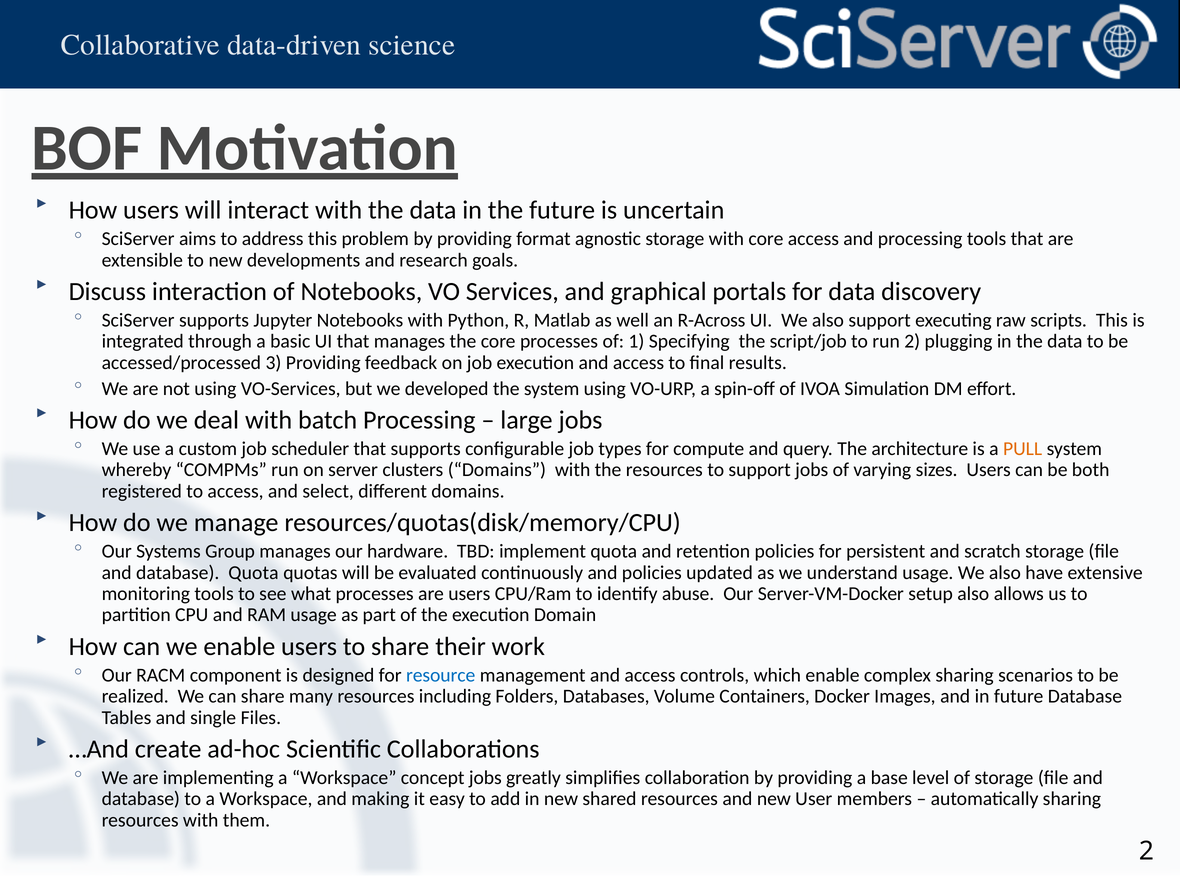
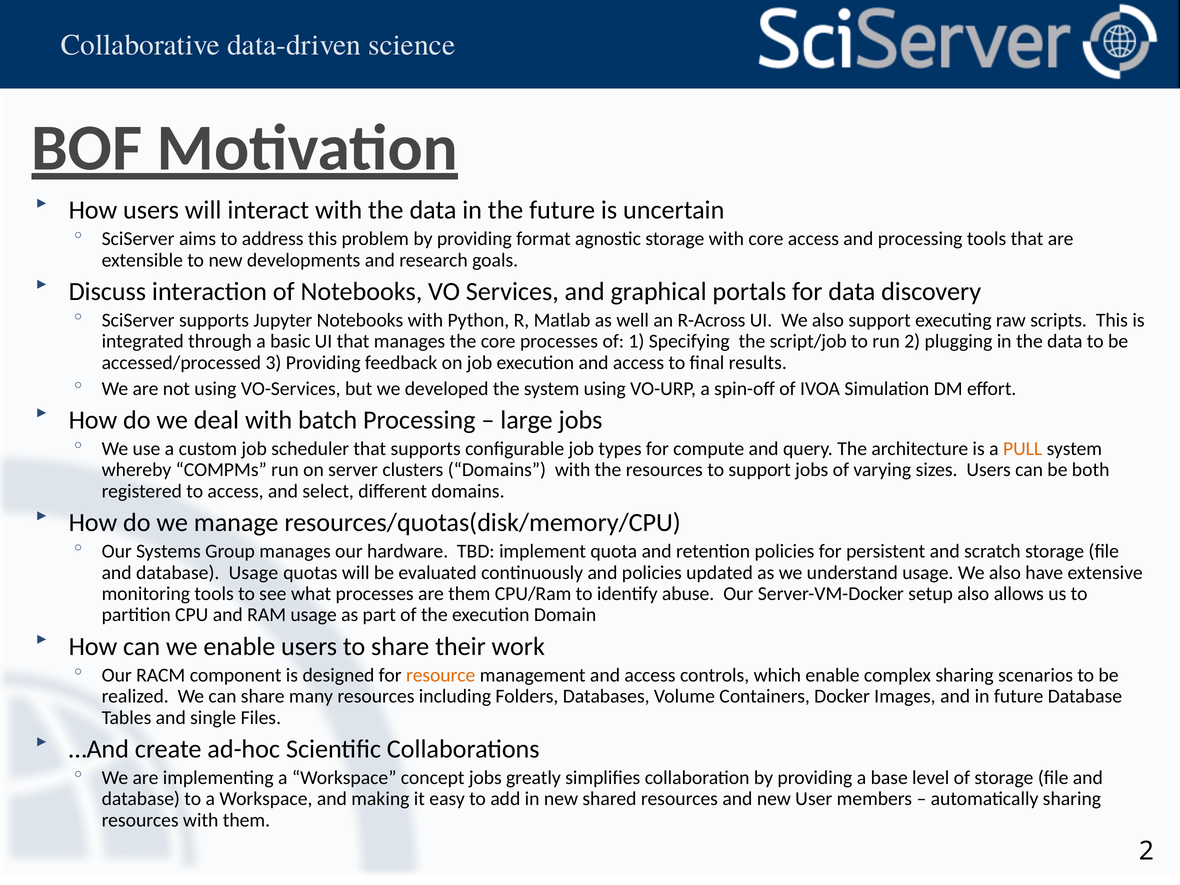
database Quota: Quota -> Usage (253, 573)
are users: users -> them (469, 594)
resource colour: blue -> orange (441, 675)
